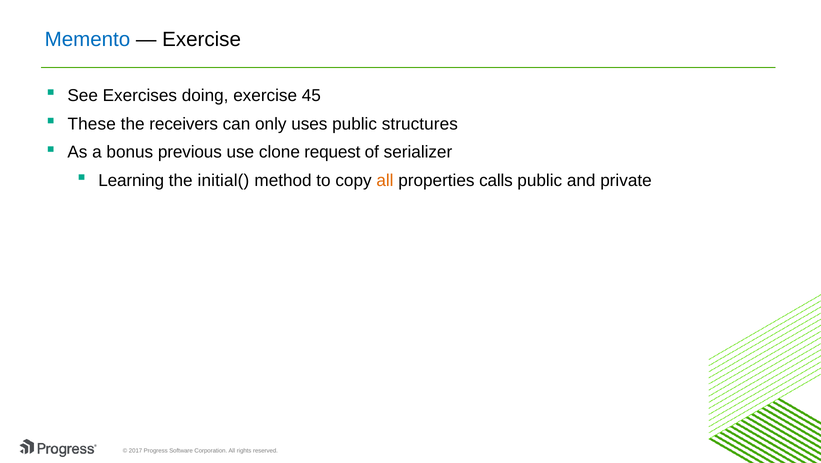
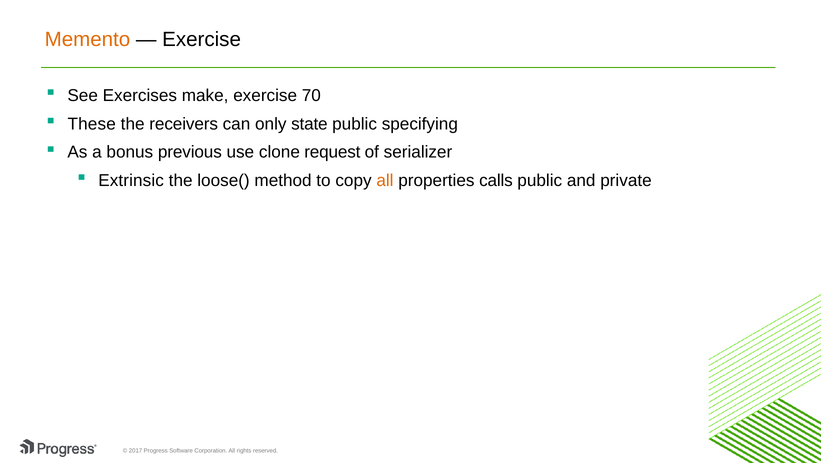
Memento colour: blue -> orange (87, 39)
doing: doing -> make (205, 95)
45: 45 -> 70 (311, 95)
uses: uses -> state (309, 124)
structures: structures -> specifying (420, 124)
Learning: Learning -> Extrinsic (131, 180)
initial(: initial( -> loose( (224, 180)
